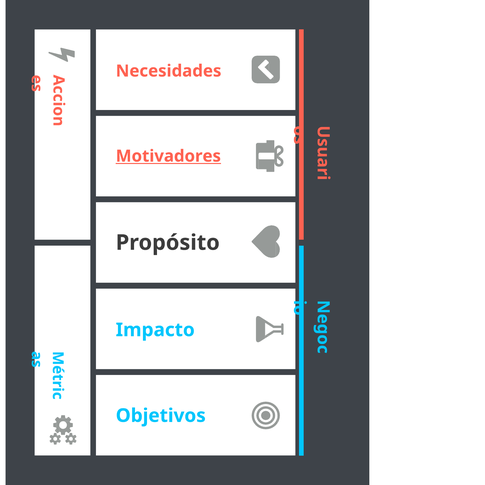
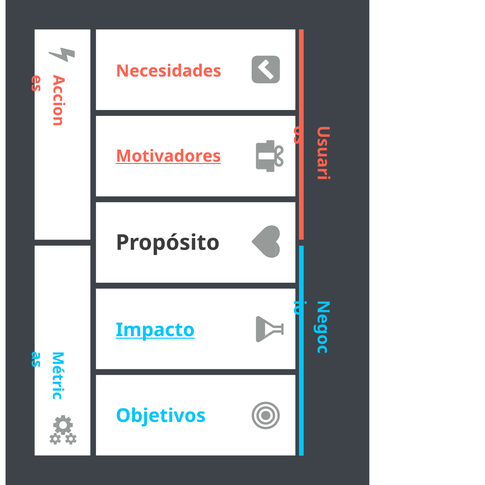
Impacto underline: none -> present (155, 330)
